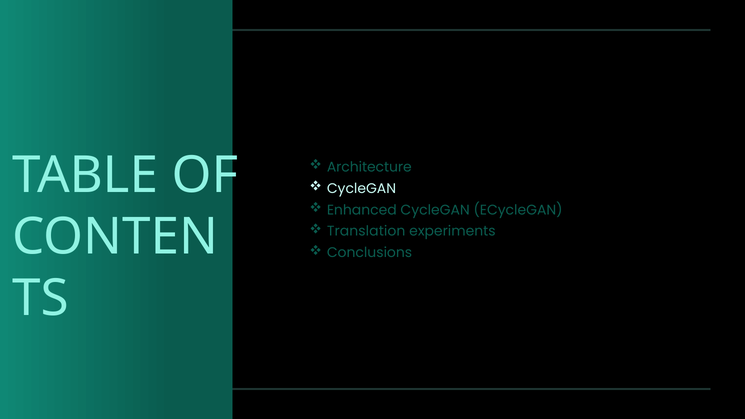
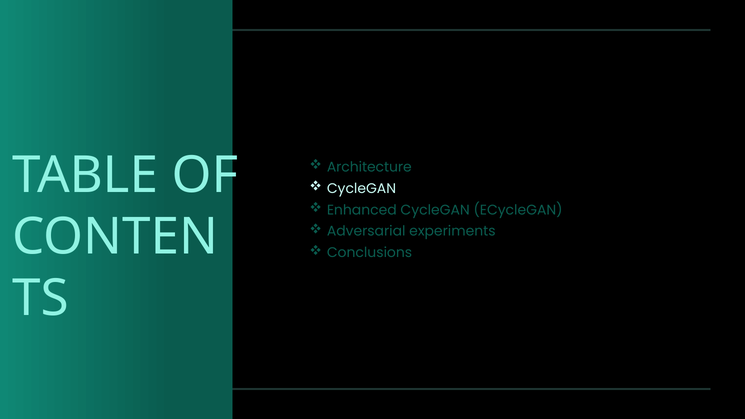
Translation: Translation -> Adversarial (366, 231)
